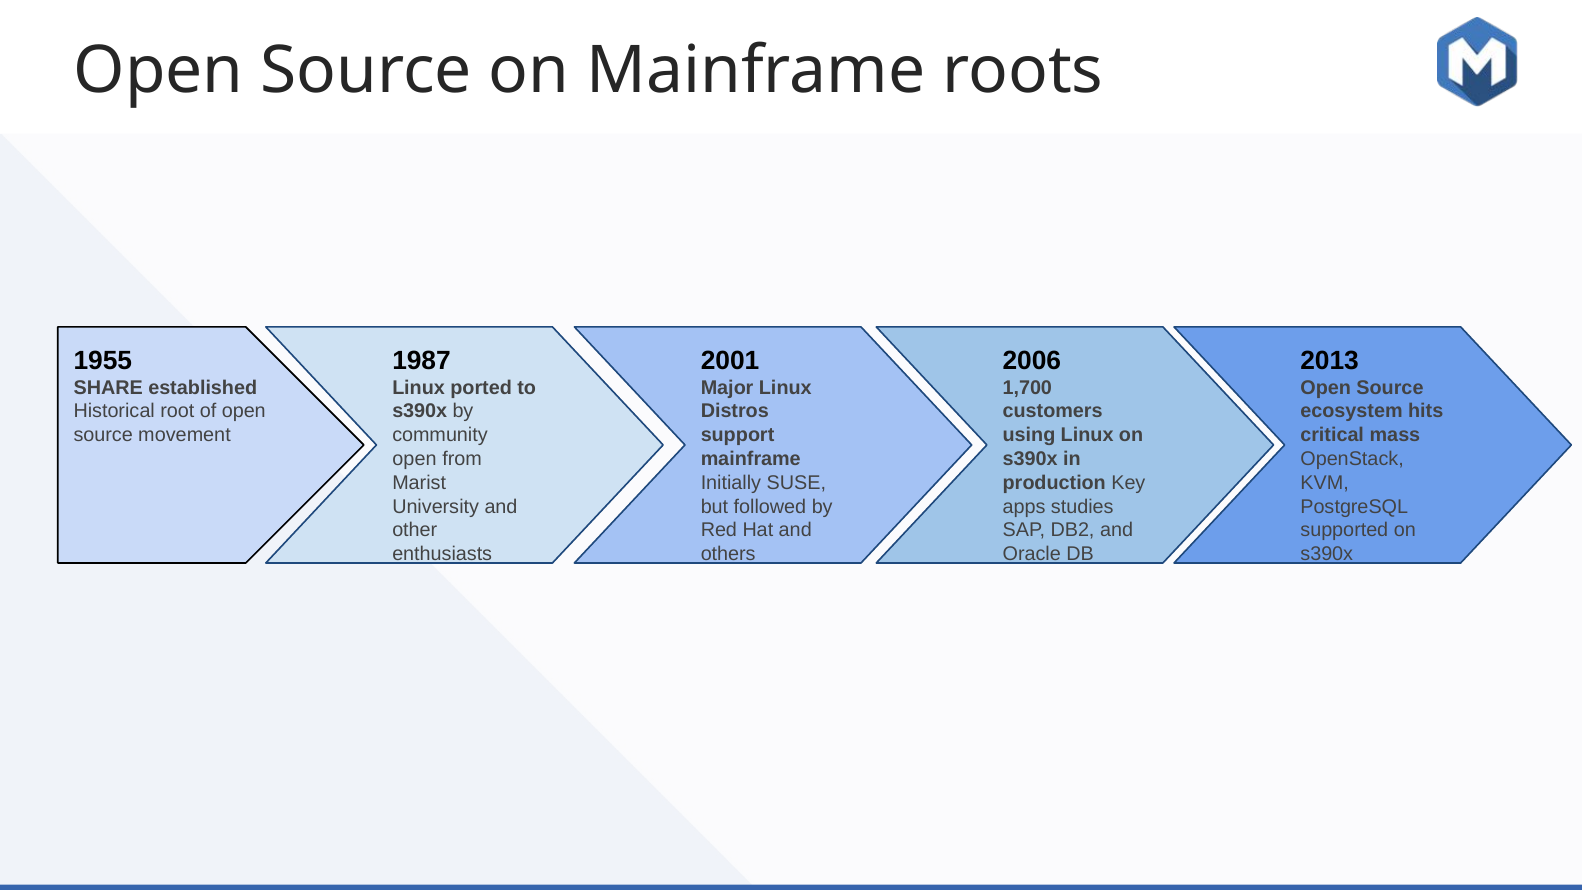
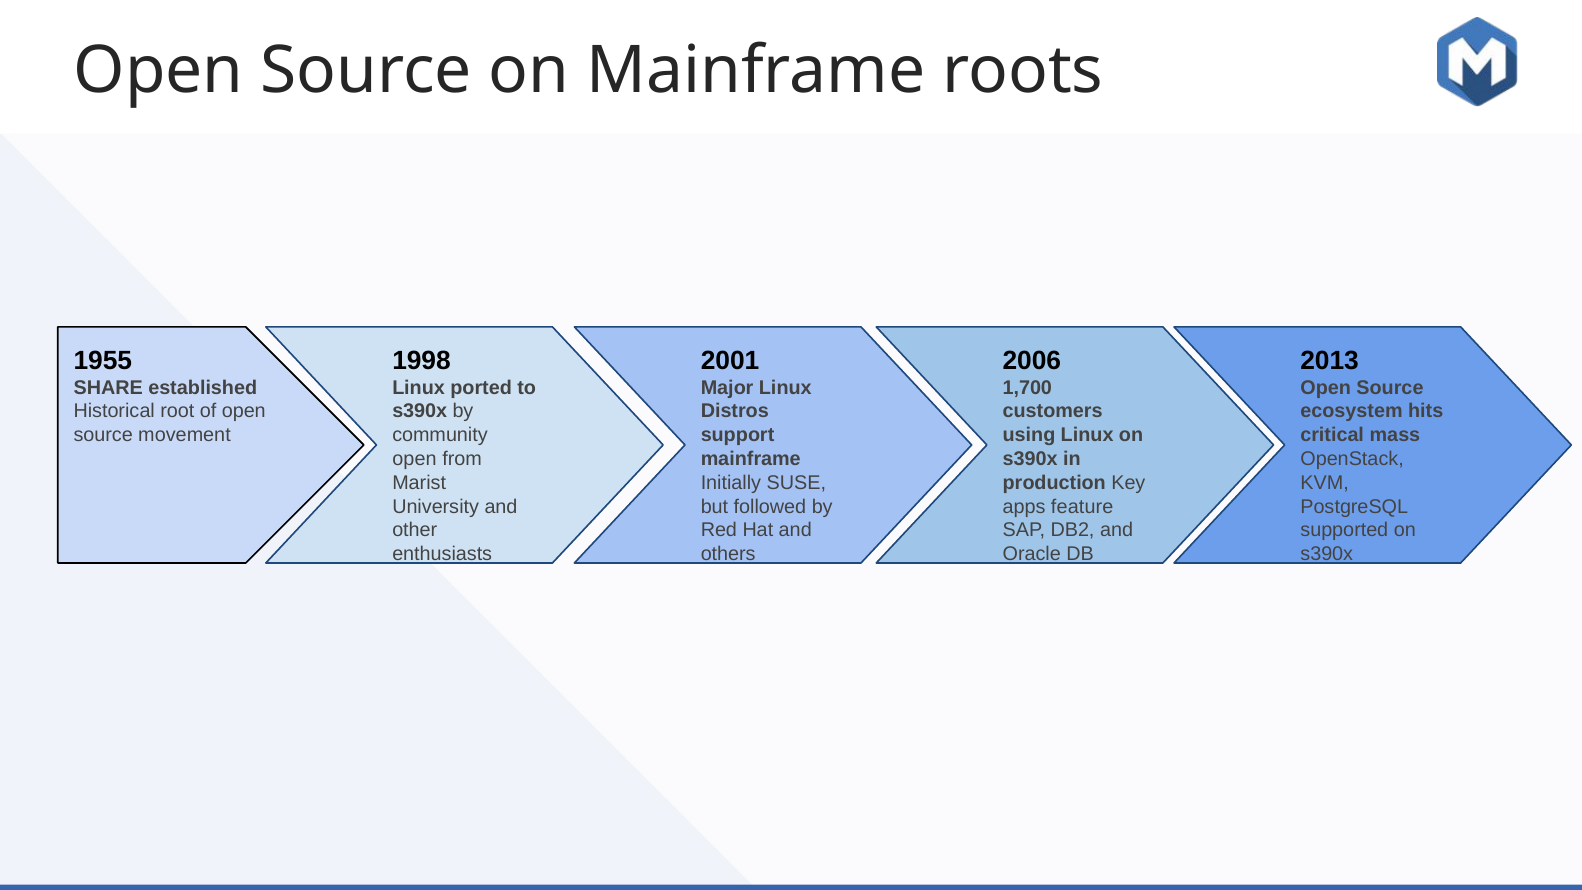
1987: 1987 -> 1998 (421, 360)
studies: studies -> feature (1082, 507)
